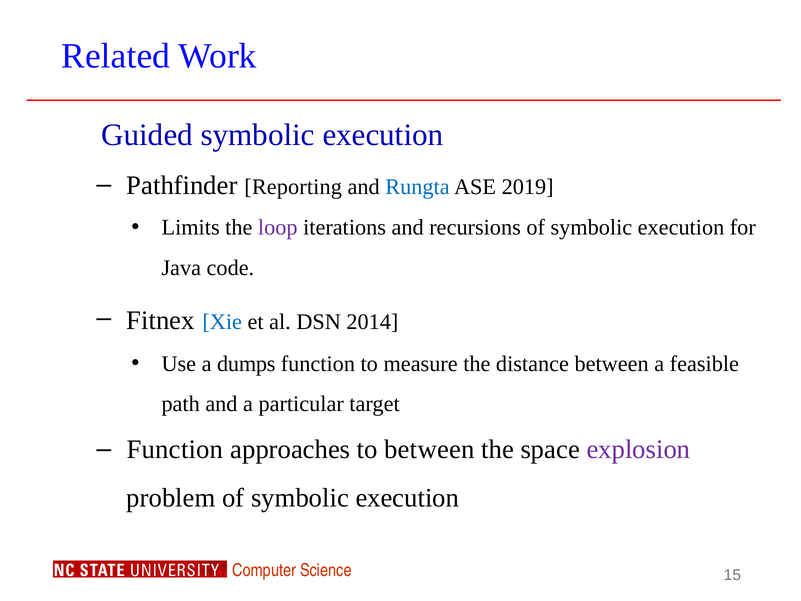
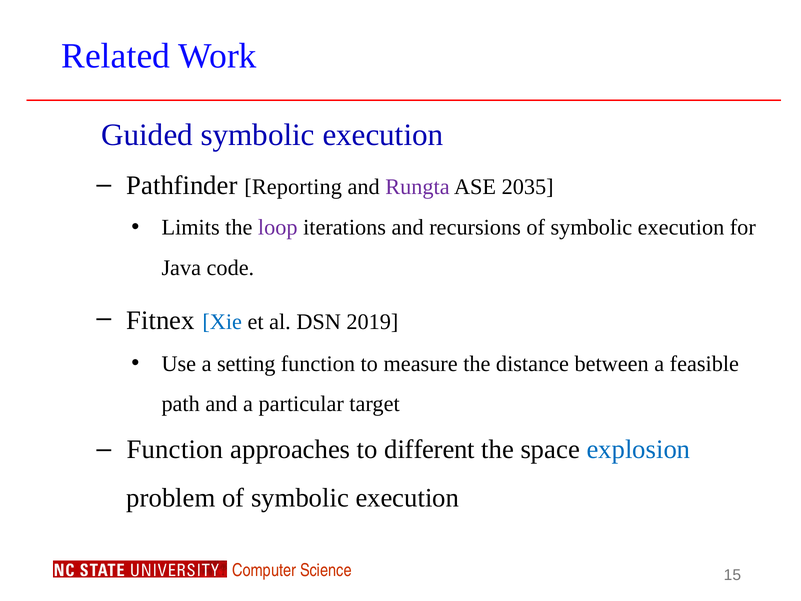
Rungta colour: blue -> purple (417, 187)
2019: 2019 -> 2035 (528, 187)
2014: 2014 -> 2019 (372, 322)
dumps: dumps -> setting (246, 364)
to between: between -> different (430, 449)
explosion colour: purple -> blue (638, 449)
